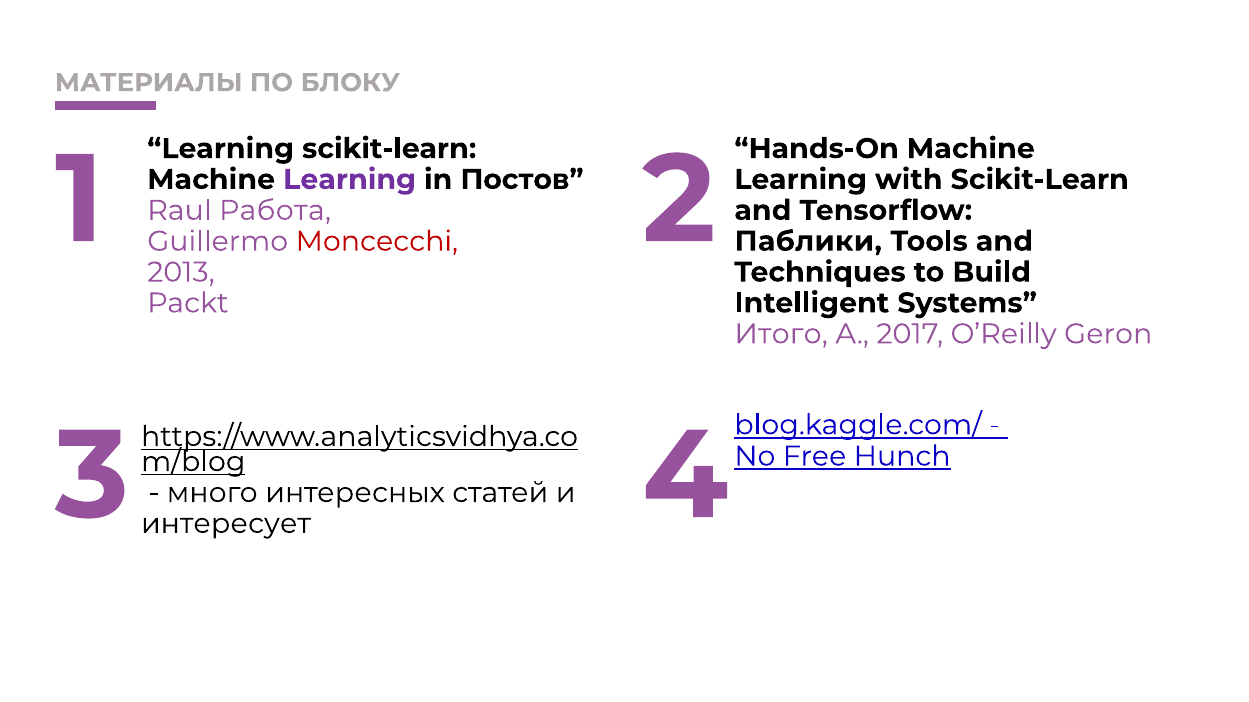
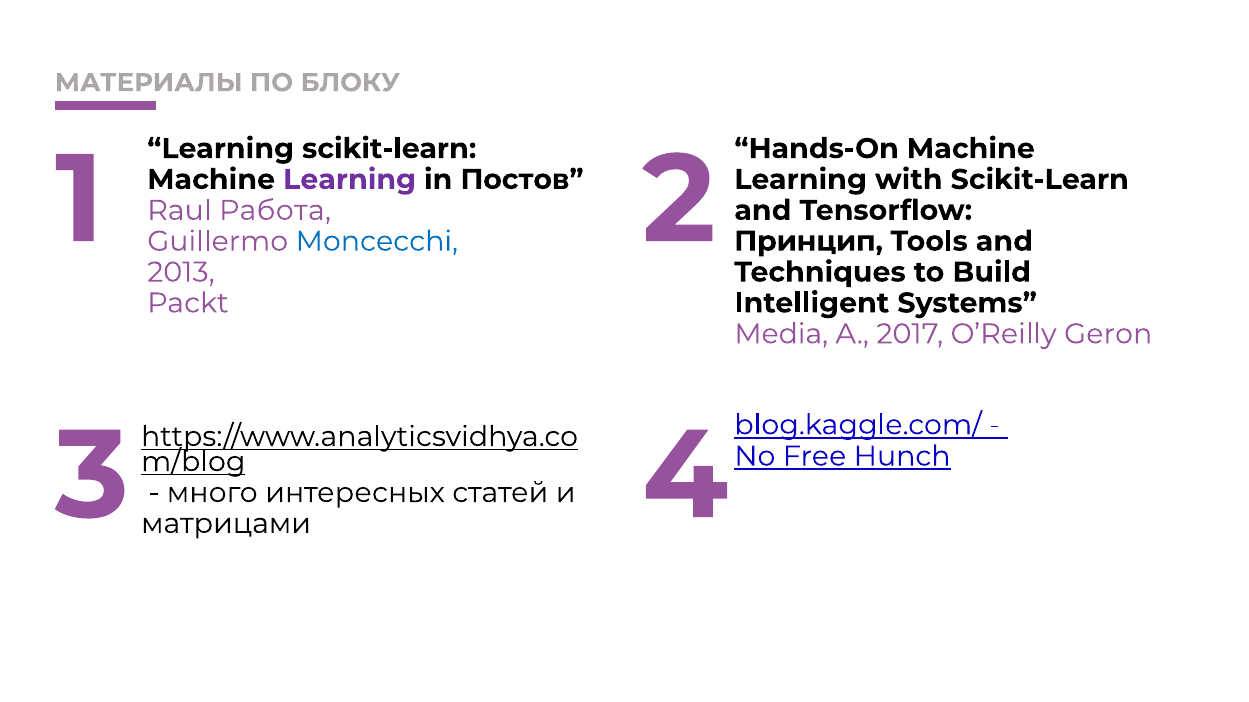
Moncecchi colour: red -> blue (377, 241)
Паблики: Паблики -> Принцип (808, 241)
Итого: Итого -> Media (781, 334)
интересует: интересует -> матрицами (226, 524)
